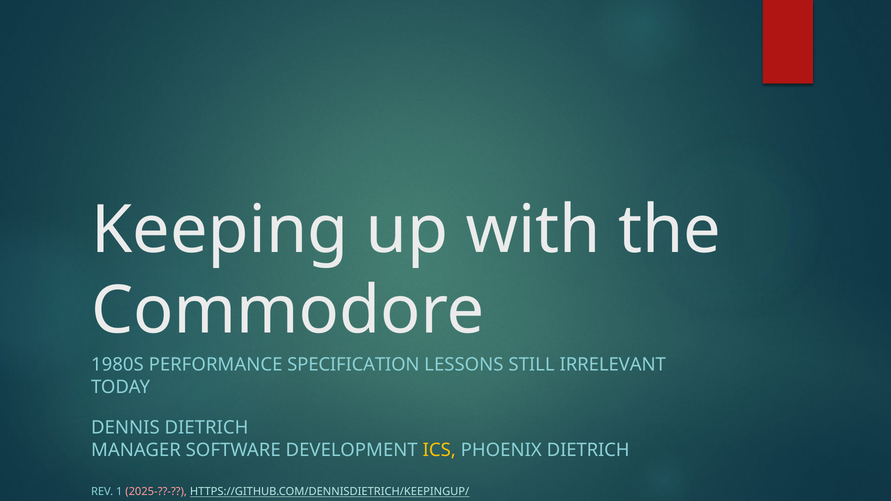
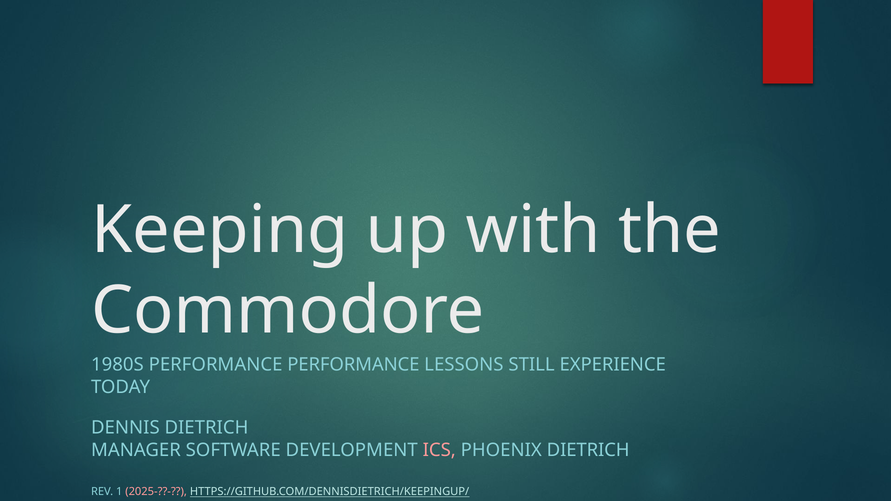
PERFORMANCE SPECIFICATION: SPECIFICATION -> PERFORMANCE (353, 365)
IRRELEVANT: IRRELEVANT -> EXPERIENCE (613, 365)
ICS colour: yellow -> pink (439, 450)
